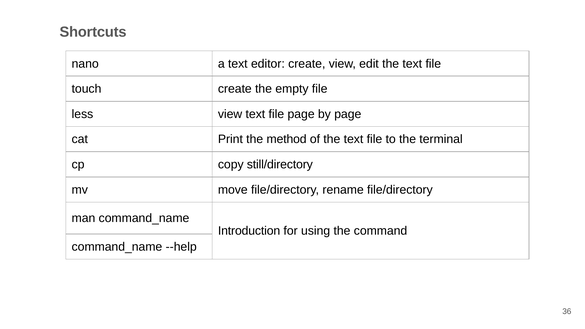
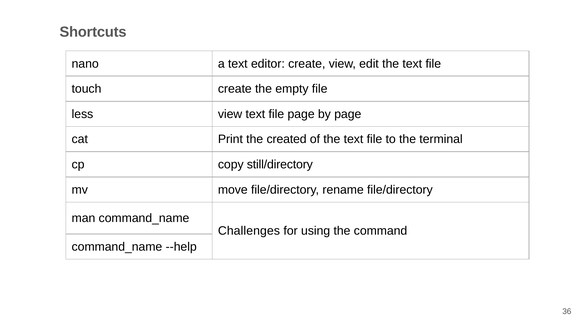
method: method -> created (287, 139)
Introduction: Introduction -> Challenges (249, 231)
